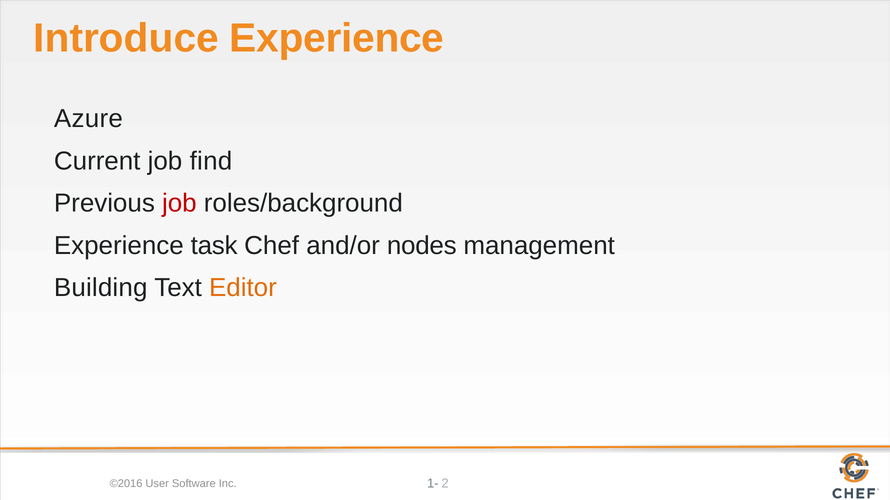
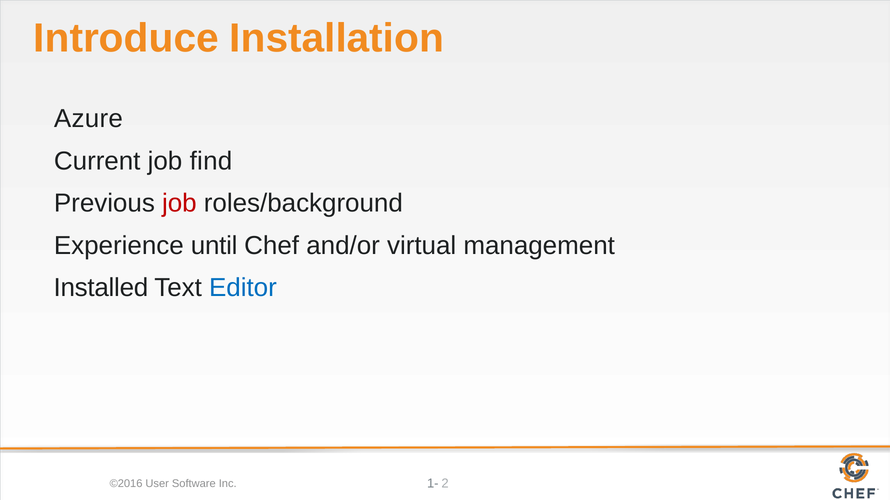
Introduce Experience: Experience -> Installation (337, 38)
task: task -> until (214, 246)
nodes: nodes -> virtual (422, 246)
Building: Building -> Installed (101, 288)
Editor colour: orange -> blue (243, 288)
